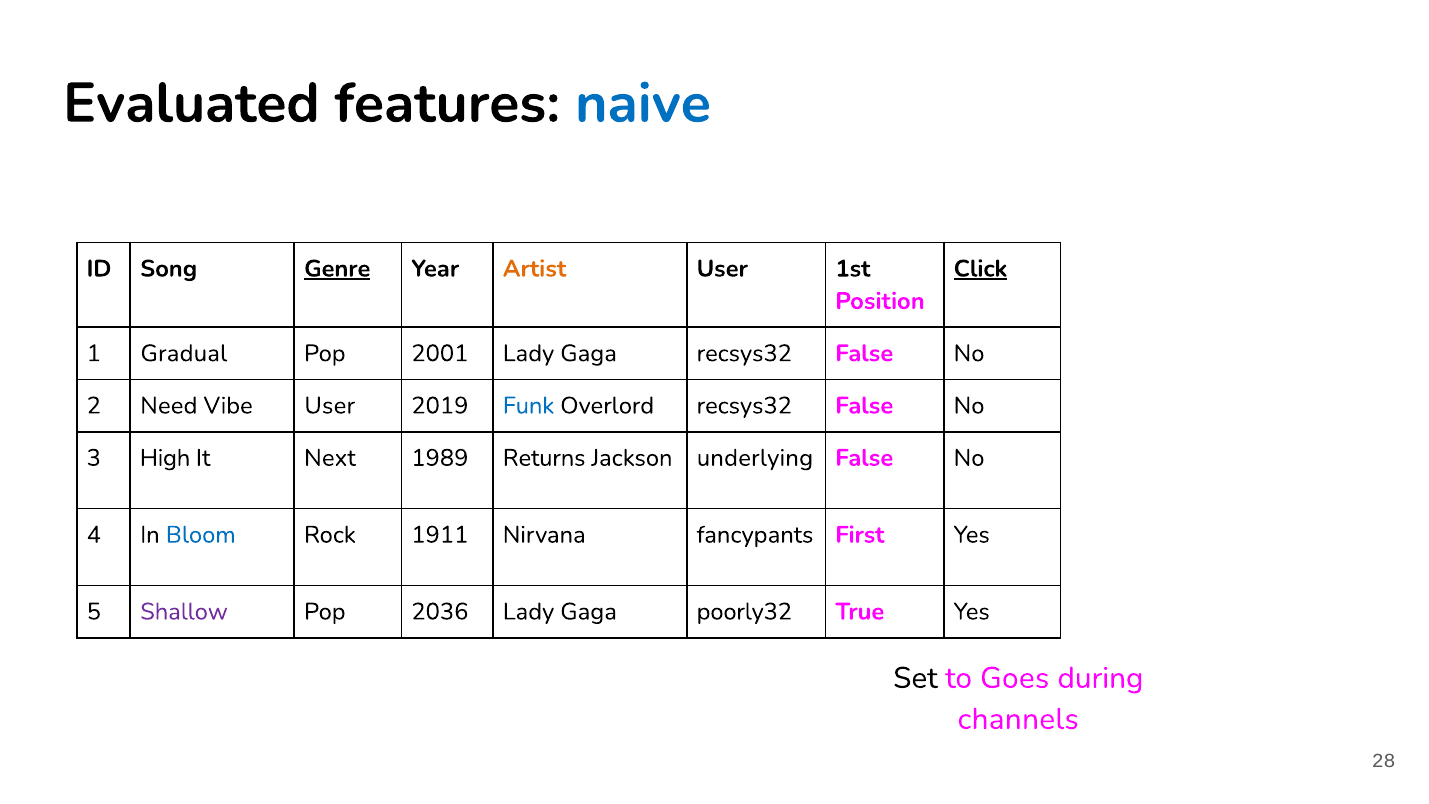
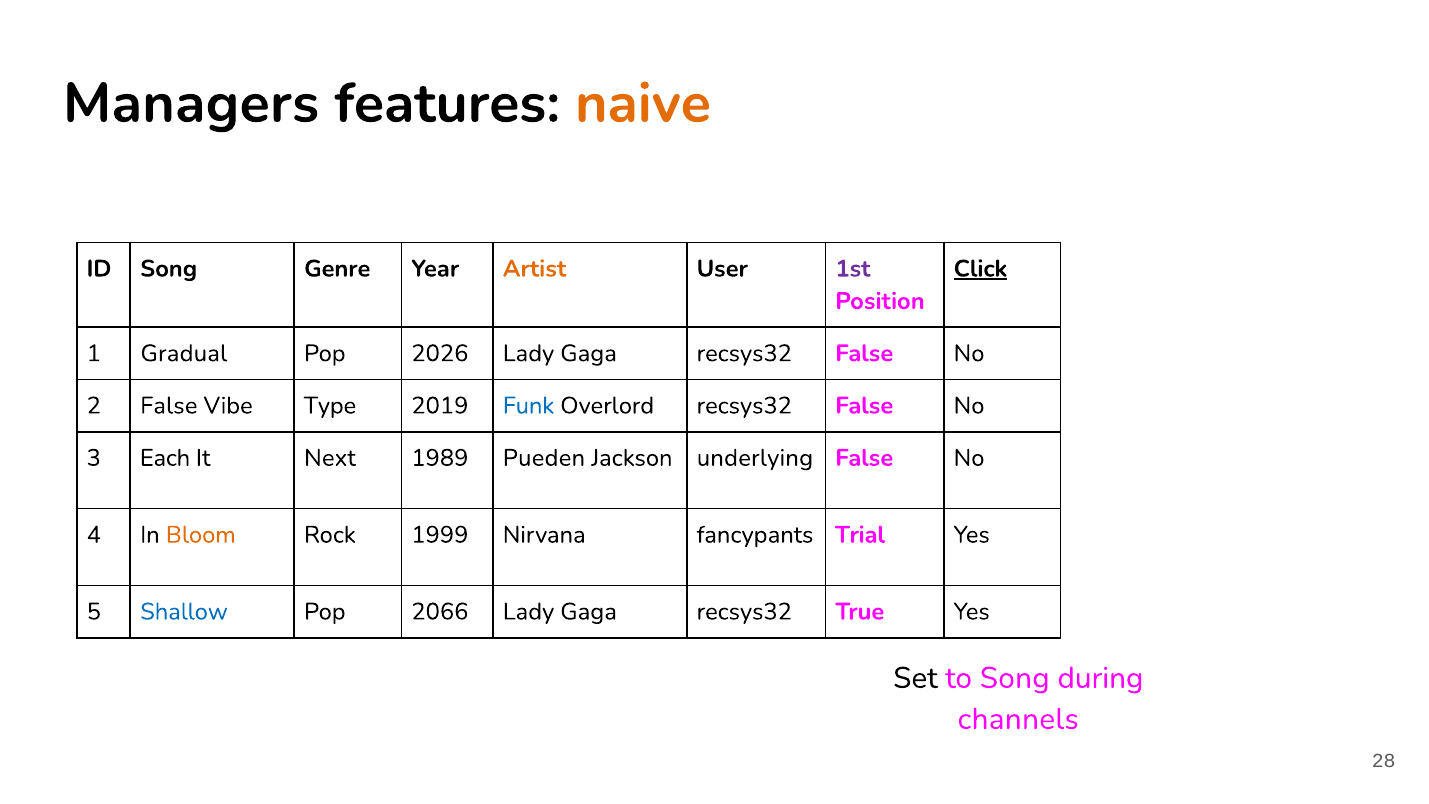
Evaluated: Evaluated -> Managers (191, 103)
naive colour: blue -> orange (643, 103)
Genre underline: present -> none (337, 269)
1st colour: black -> purple (853, 269)
2001: 2001 -> 2026 (440, 353)
2 Need: Need -> False (169, 406)
Vibe User: User -> Type (330, 406)
High: High -> Each (165, 458)
Returns: Returns -> Pueden (544, 458)
Bloom colour: blue -> orange (201, 535)
1911: 1911 -> 1999 (440, 535)
First: First -> Trial (860, 535)
Shallow colour: purple -> blue (184, 612)
2036: 2036 -> 2066 (440, 612)
poorly32: poorly32 -> recsys32 (744, 612)
to Goes: Goes -> Song (1015, 678)
